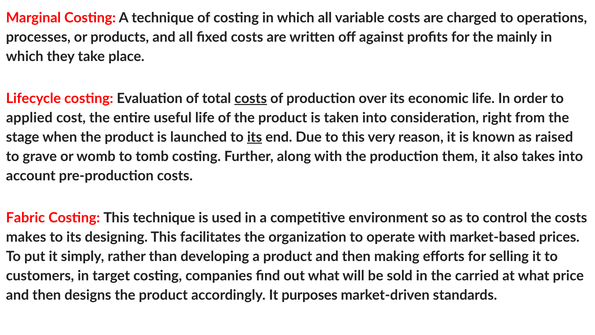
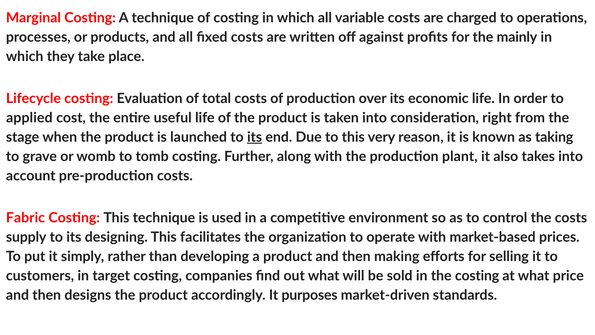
costs underline: present -> none (251, 98)
raised: raised -> taking (554, 137)
them: them -> plant (460, 156)
makes: makes -> supply (26, 237)
the carried: carried -> costing (477, 276)
